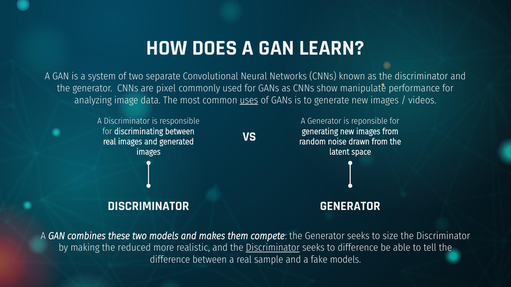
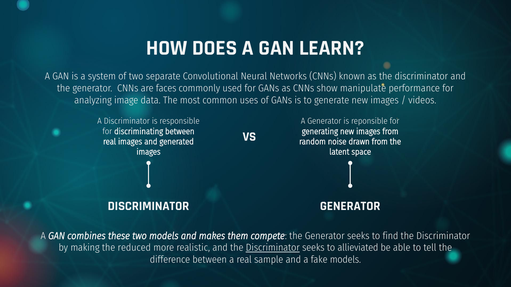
pixel: pixel -> faces (166, 88)
uses underline: present -> none (249, 100)
size: size -> find (390, 236)
to difference: difference -> allieviated (358, 248)
